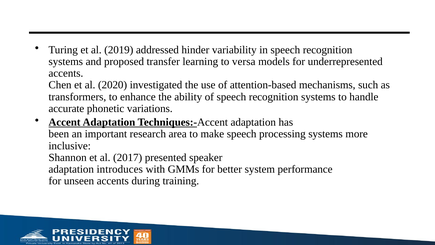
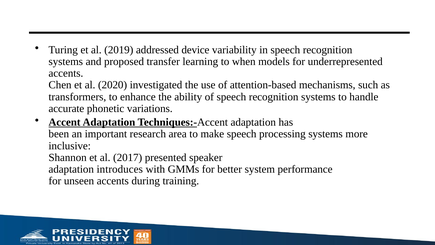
hinder: hinder -> device (195, 50)
versa: versa -> when (244, 61)
